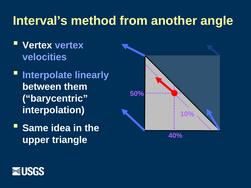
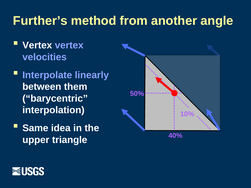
Interval’s: Interval’s -> Further’s (40, 21)
